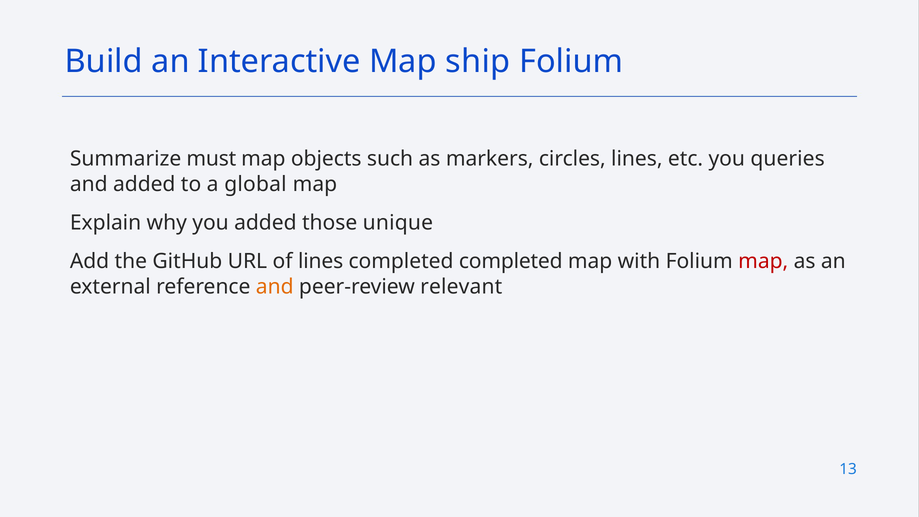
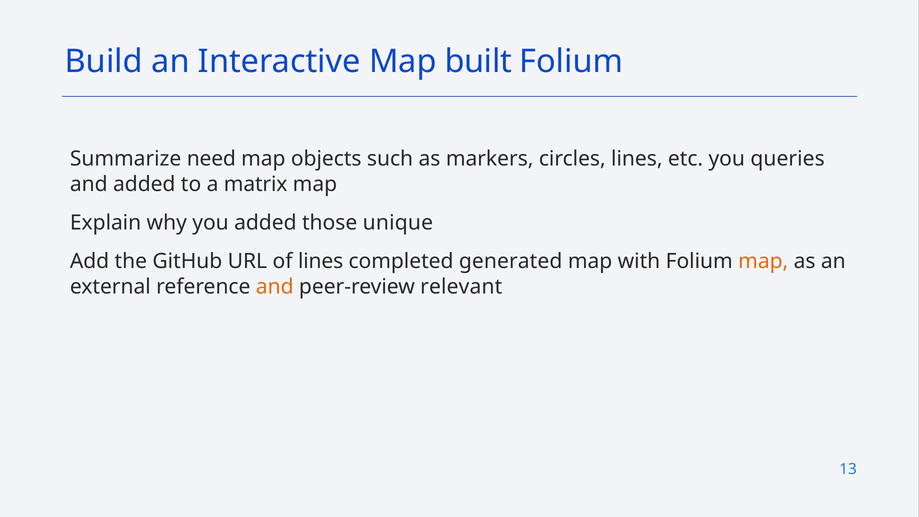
ship: ship -> built (478, 61)
must: must -> need (211, 159)
global: global -> matrix (256, 184)
completed completed: completed -> generated (511, 261)
map colour: red -> orange (763, 261)
